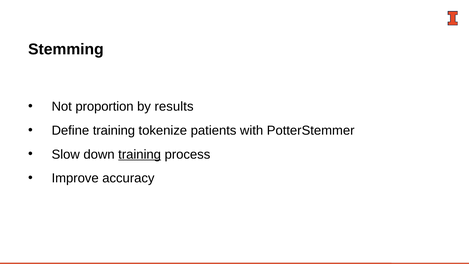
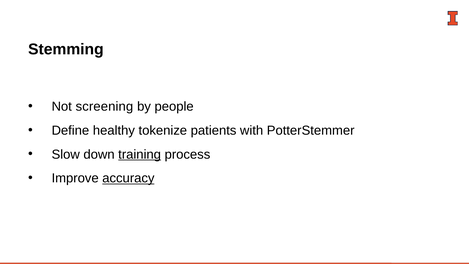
proportion: proportion -> screening (104, 106)
results: results -> people (174, 106)
Define training: training -> healthy (114, 130)
accuracy underline: none -> present (128, 178)
